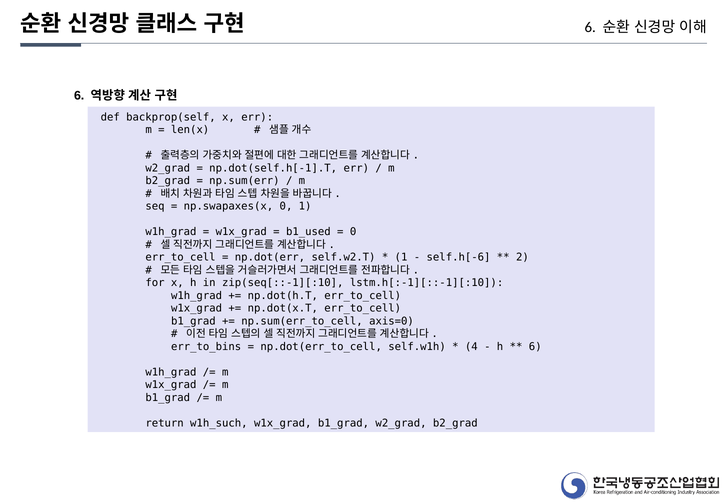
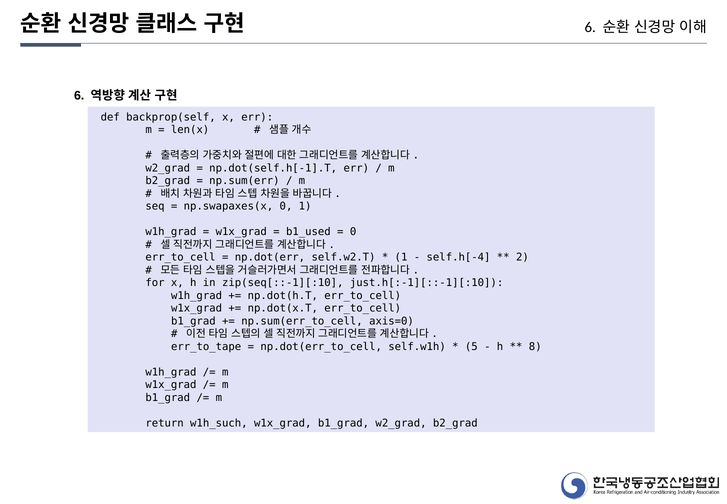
self.h[-6: self.h[-6 -> self.h[-4 (459, 257)
lstm.h[:-1][::-1][:10: lstm.h[:-1][::-1][:10 -> just.h[:-1][::-1][:10 (427, 282)
err_to_bins: err_to_bins -> err_to_tape (206, 346)
4: 4 -> 5 (471, 346)
6: 6 -> 8 (535, 346)
